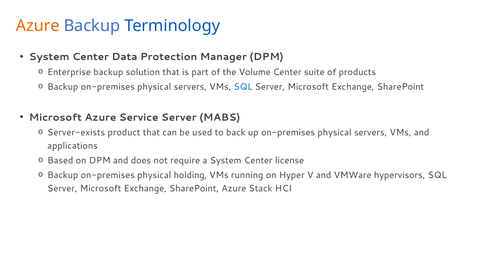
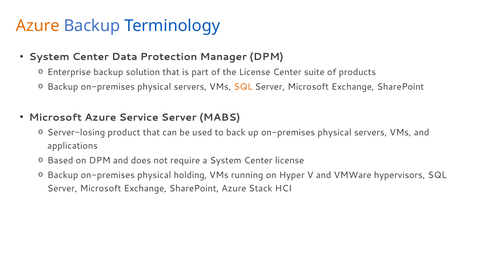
the Volume: Volume -> License (255, 72)
SQL colour: blue -> orange (243, 87)
Server-exists: Server-exists -> Server-losing (76, 133)
